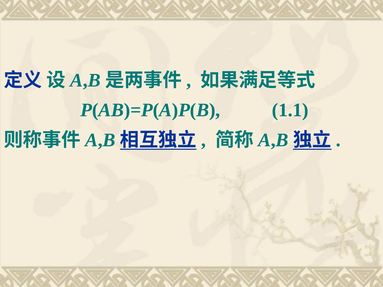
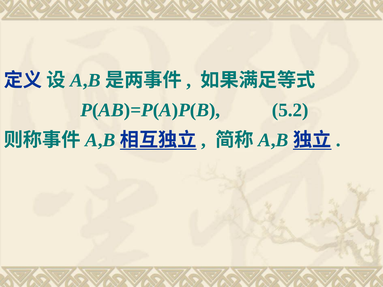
1.1: 1.1 -> 5.2 (290, 110)
